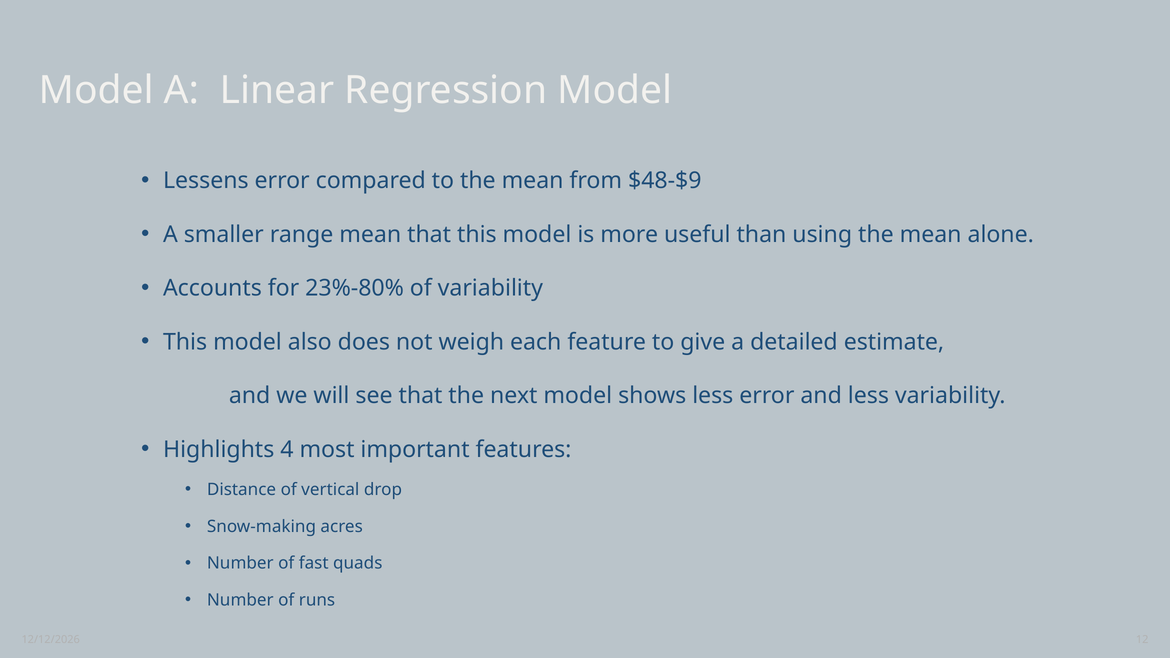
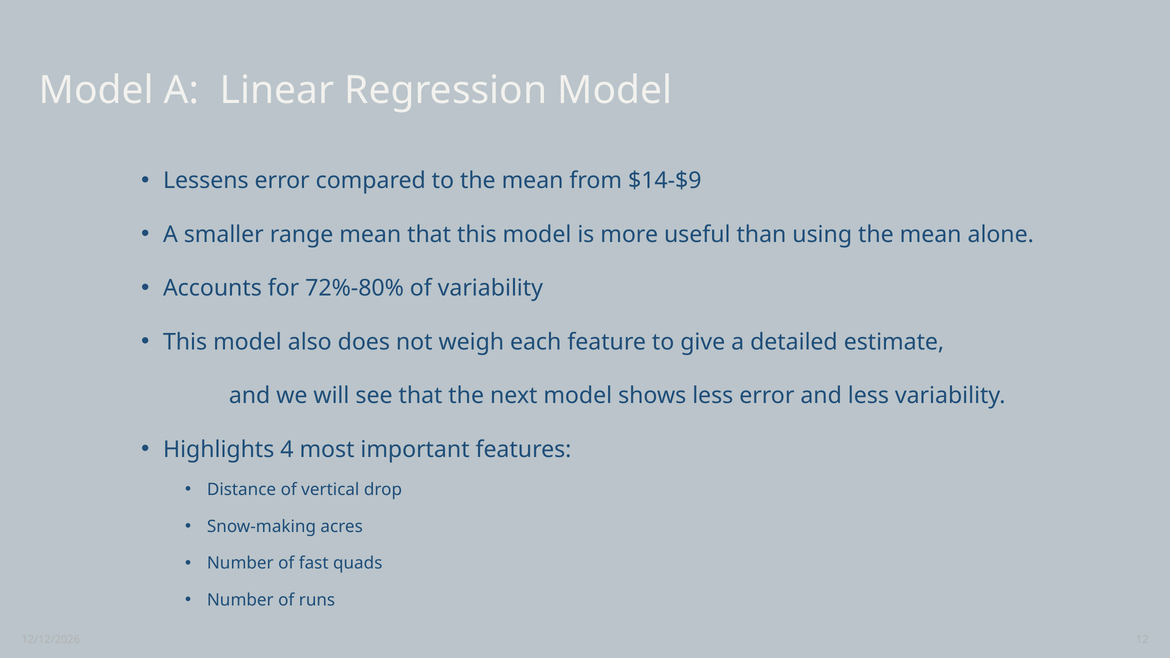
$48-$9: $48-$9 -> $14-$9 (665, 181)
23%-80%: 23%-80% -> 72%-80% (355, 288)
